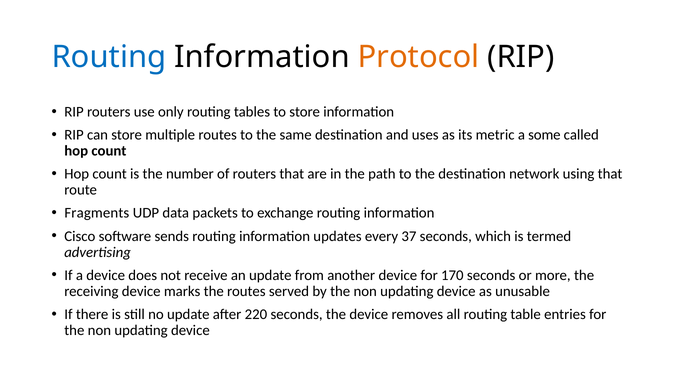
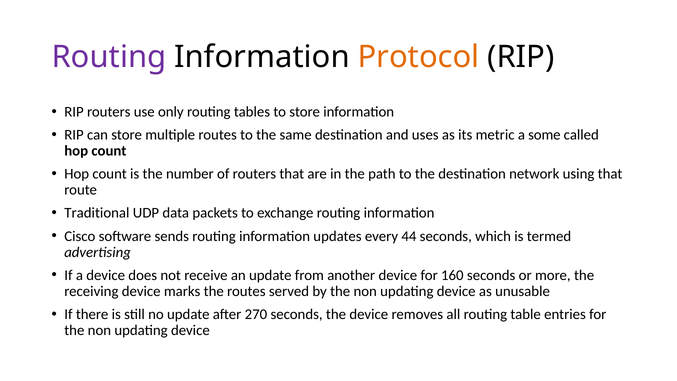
Routing colour: blue -> purple (109, 57)
Fragments: Fragments -> Traditional (97, 213)
37: 37 -> 44 (409, 236)
170: 170 -> 160 (452, 275)
220: 220 -> 270 (256, 314)
